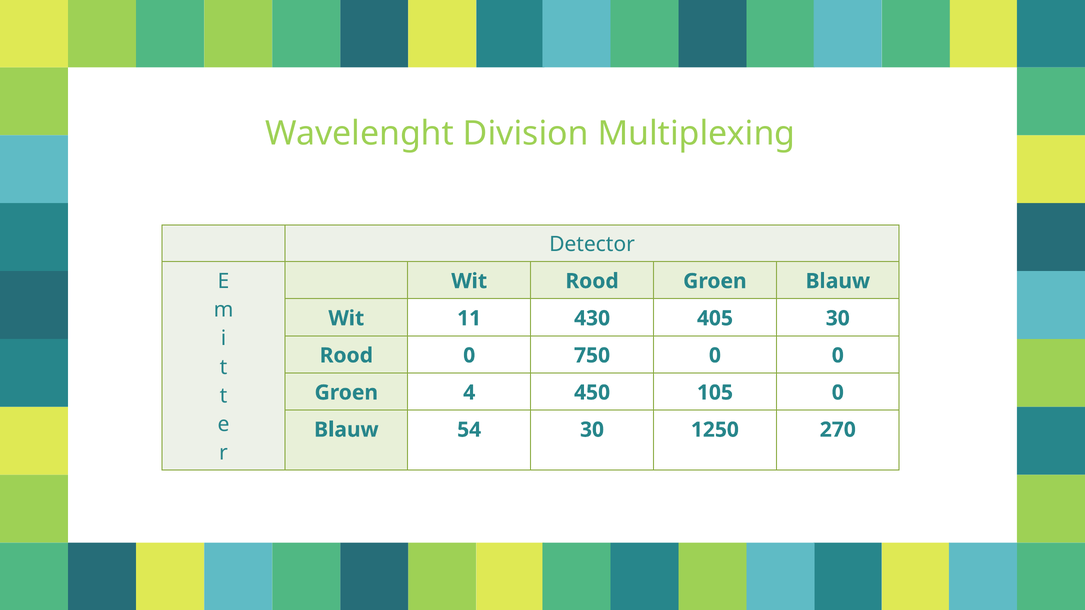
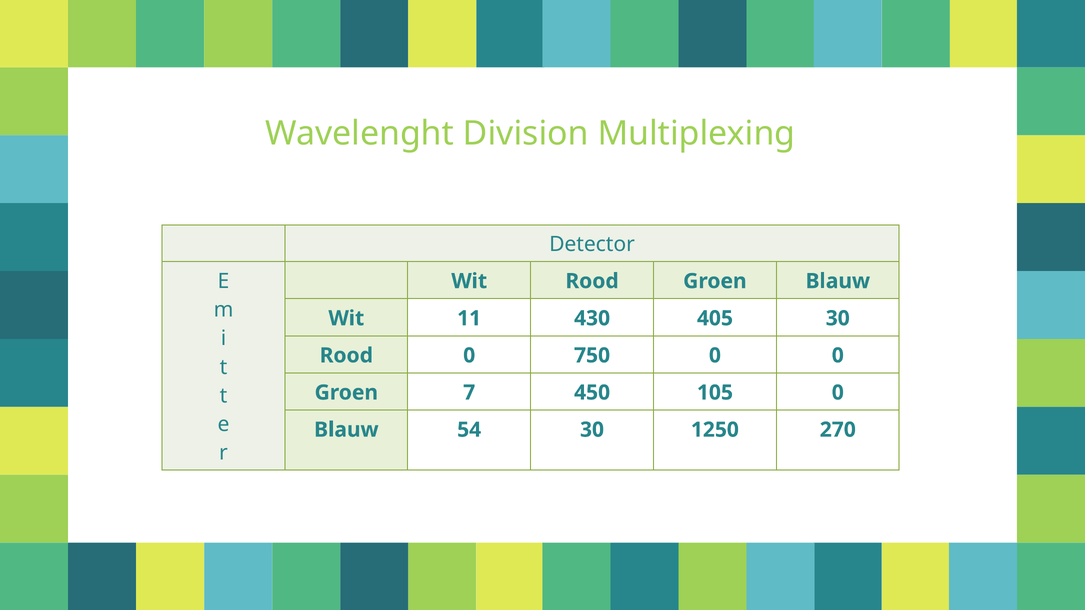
4: 4 -> 7 (469, 393)
